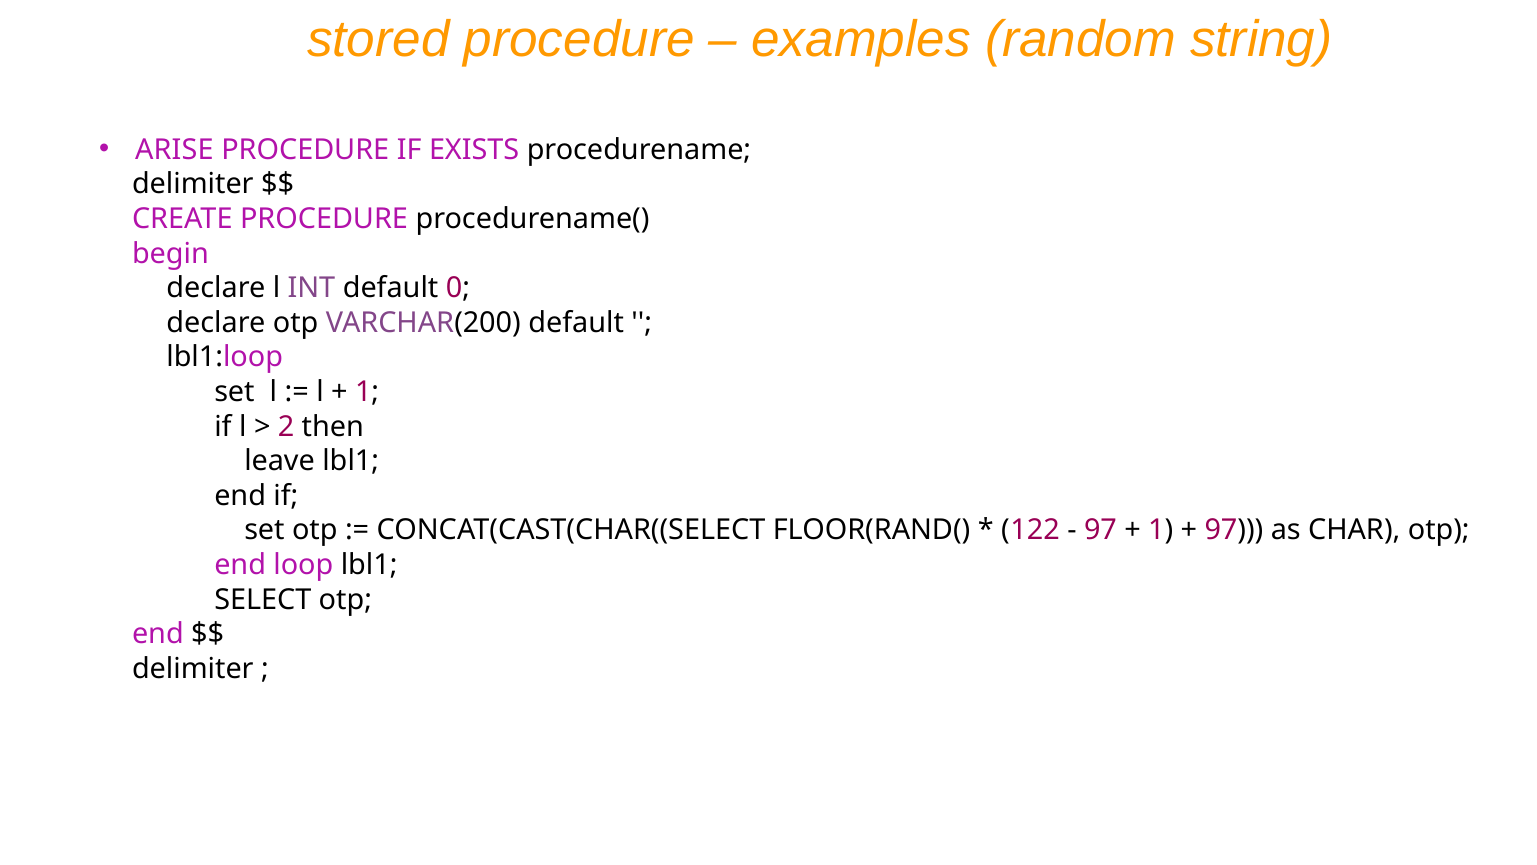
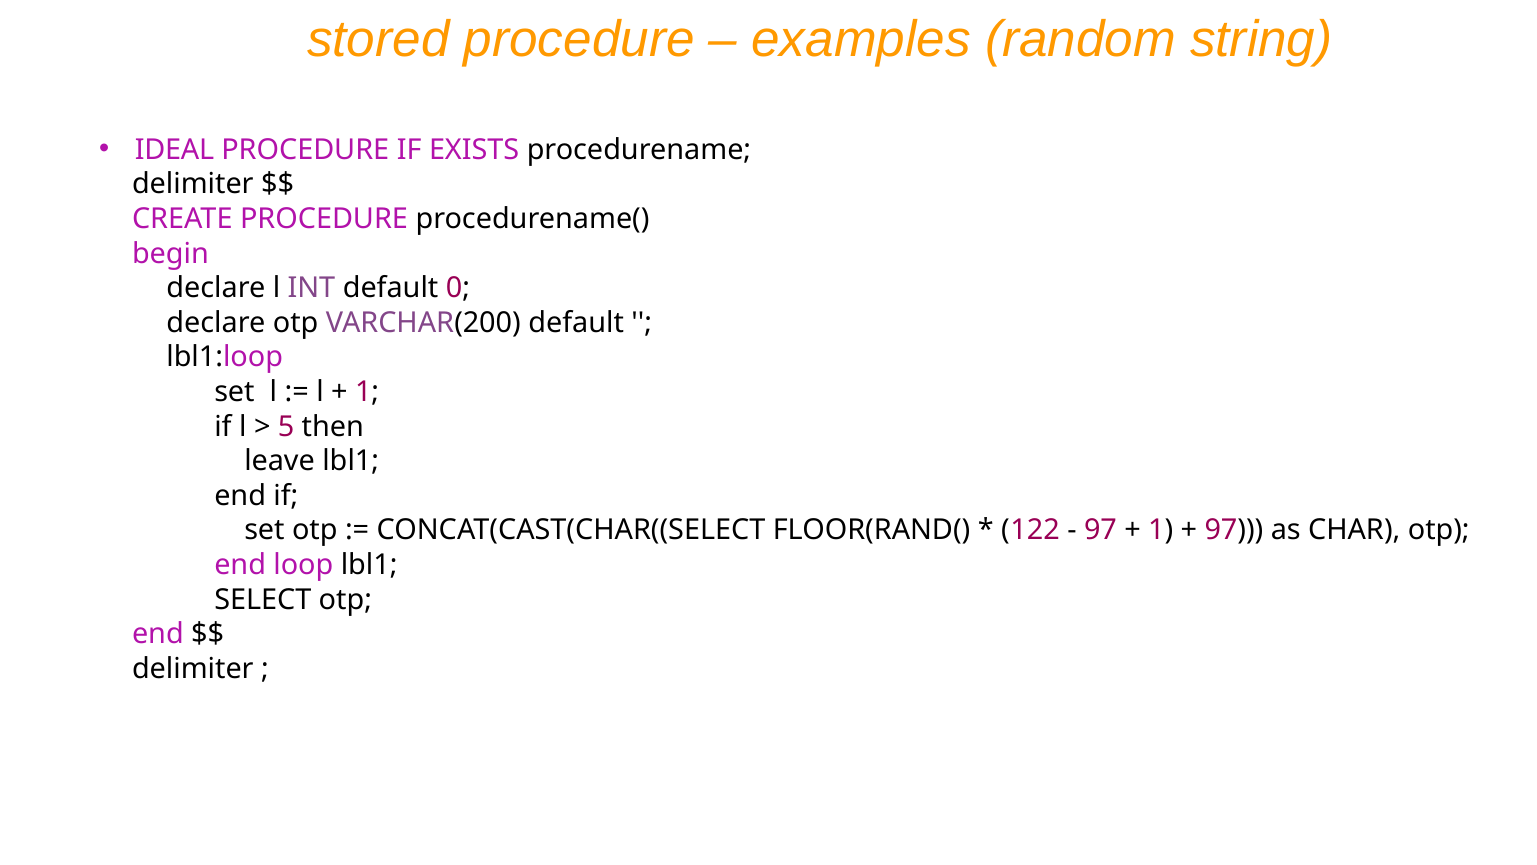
ARISE: ARISE -> IDEAL (175, 150)
2: 2 -> 5 (286, 426)
